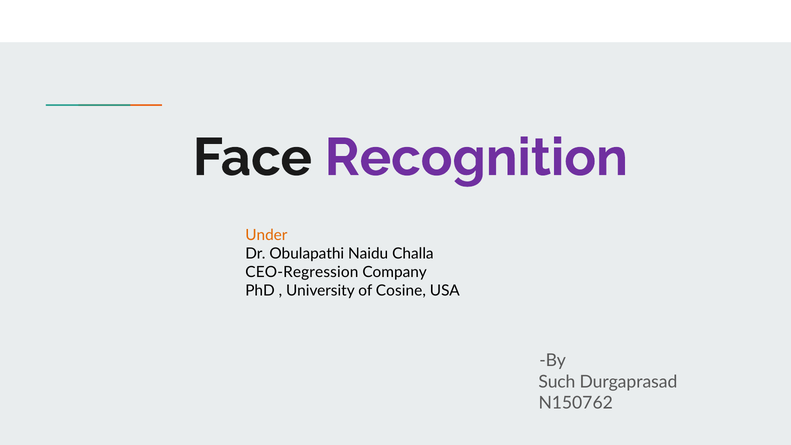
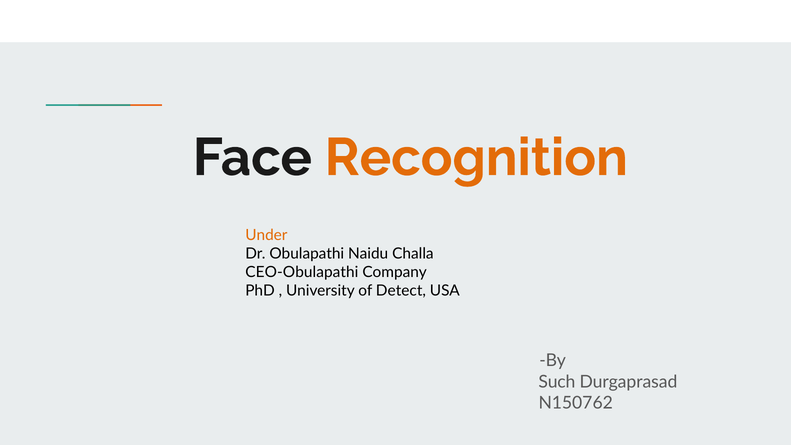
Recognition colour: purple -> orange (476, 158)
CEO-Regression: CEO-Regression -> CEO-Obulapathi (302, 272)
Cosine: Cosine -> Detect (401, 290)
